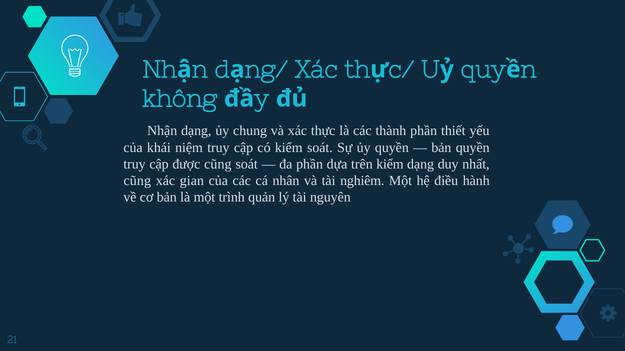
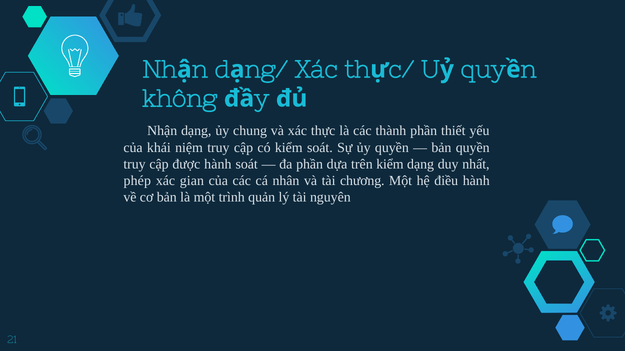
được cũng: cũng -> hành (218, 164)
cũng: cũng -> phép (137, 181)
nghiêm: nghiêm -> chương (362, 181)
